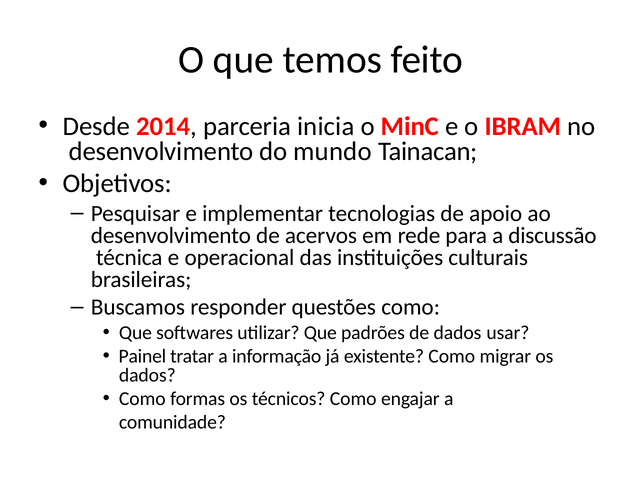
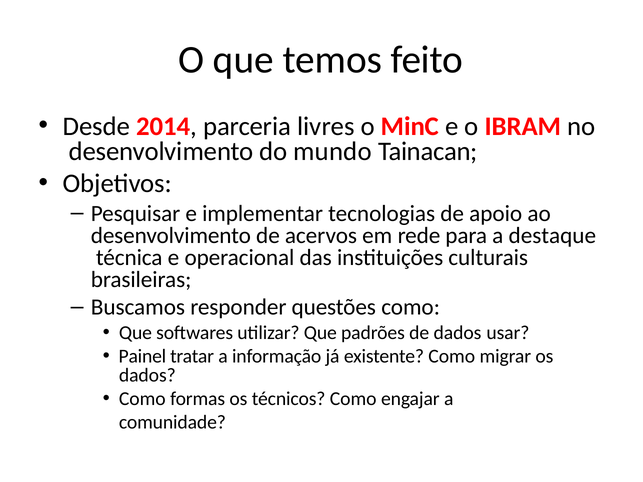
inicia: inicia -> livres (326, 126)
discussão: discussão -> destaque (552, 236)
